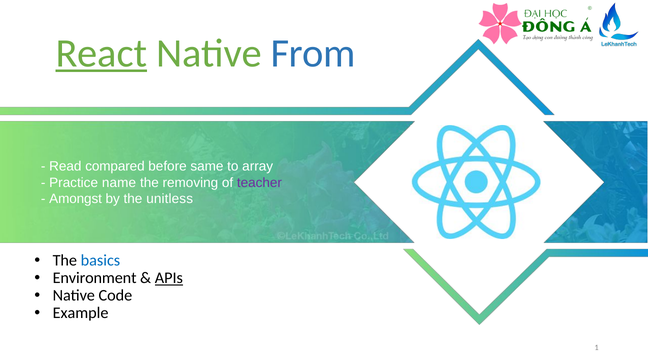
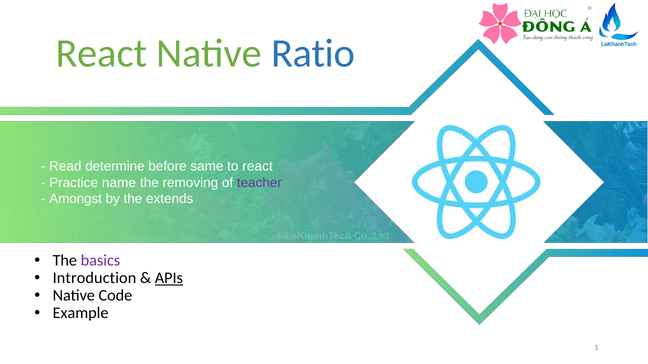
React underline: present -> none (101, 53)
From: From -> Ratio (313, 53)
compared: compared -> determine (115, 167)
to array: array -> react (258, 167)
unitless: unitless -> extends (170, 199)
basics colour: blue -> purple (100, 261)
Environment: Environment -> Introduction (94, 278)
